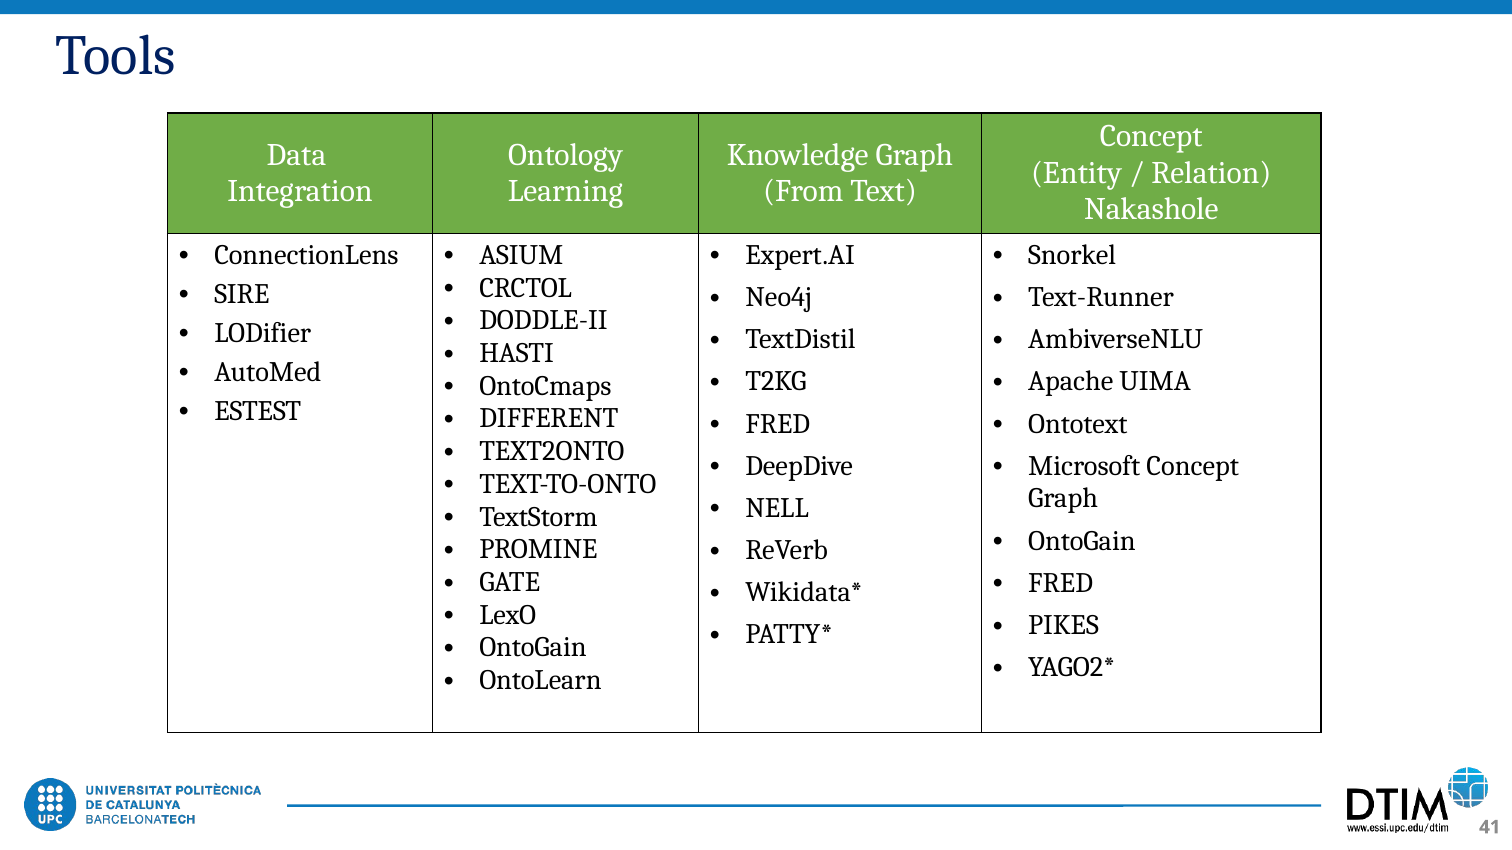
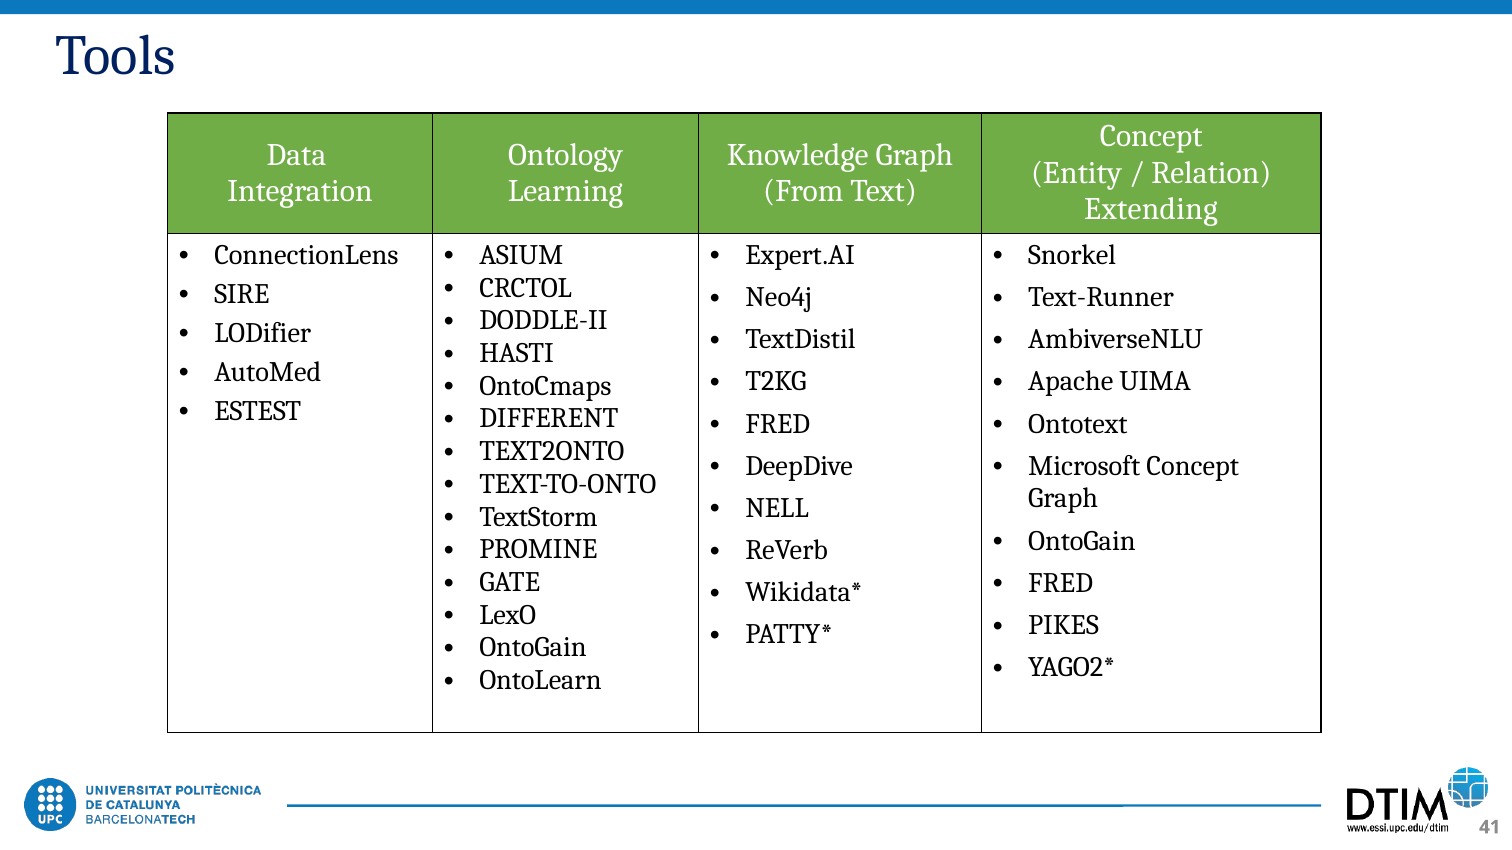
Nakashole: Nakashole -> Extending (1151, 209)
